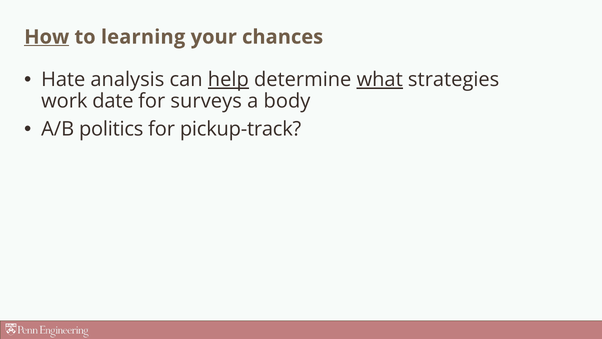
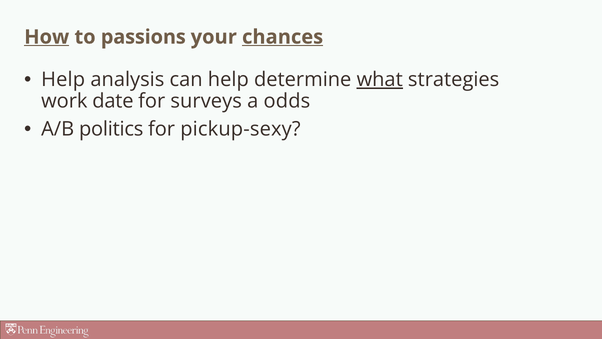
learning: learning -> passions (143, 37)
chances underline: none -> present (283, 37)
Hate: Hate -> Help (63, 80)
help underline: present -> none (228, 80)
body: body -> odds (287, 101)
pickup-track: pickup-track -> pickup-sexy (240, 129)
